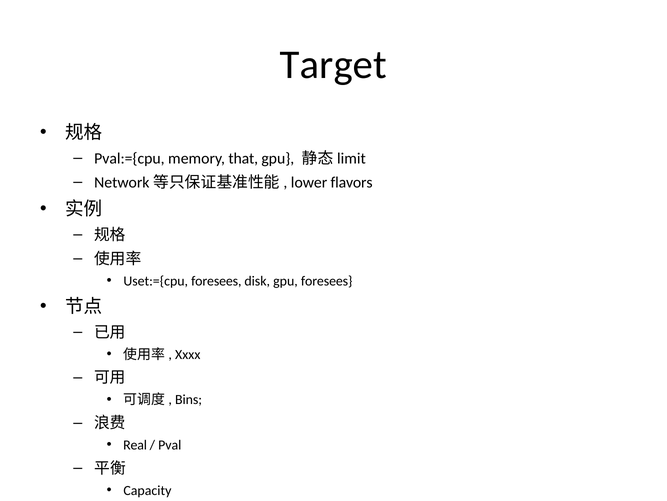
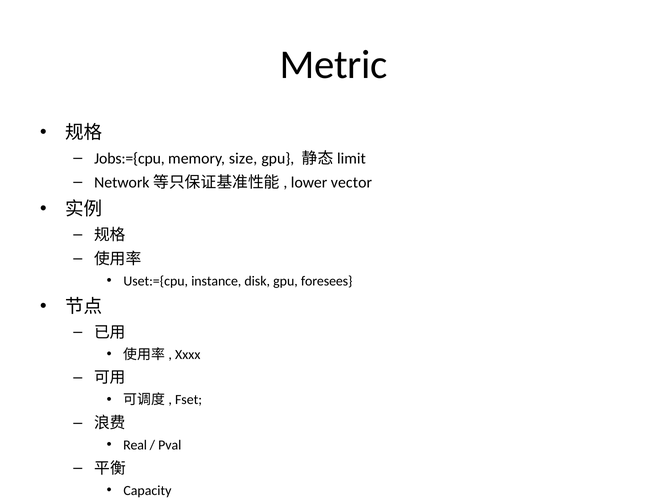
Target: Target -> Metric (334, 65)
Pval:={cpu: Pval:={cpu -> Jobs:={cpu (129, 158)
that: that -> size (243, 158)
flavors: flavors -> vector (351, 182)
Uset:={cpu foresees: foresees -> instance (216, 281)
Bins: Bins -> Fset (189, 399)
